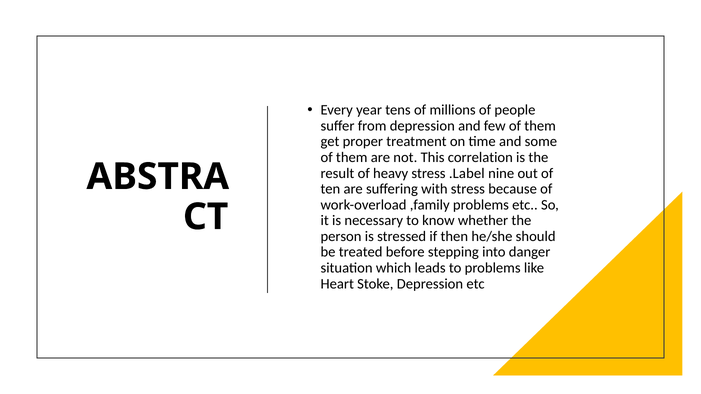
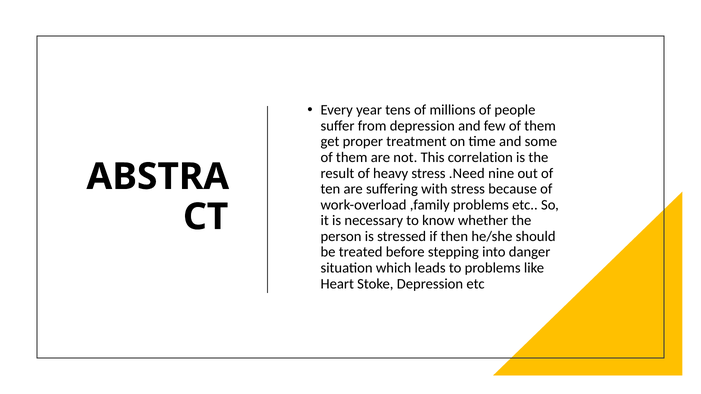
.Label: .Label -> .Need (467, 173)
